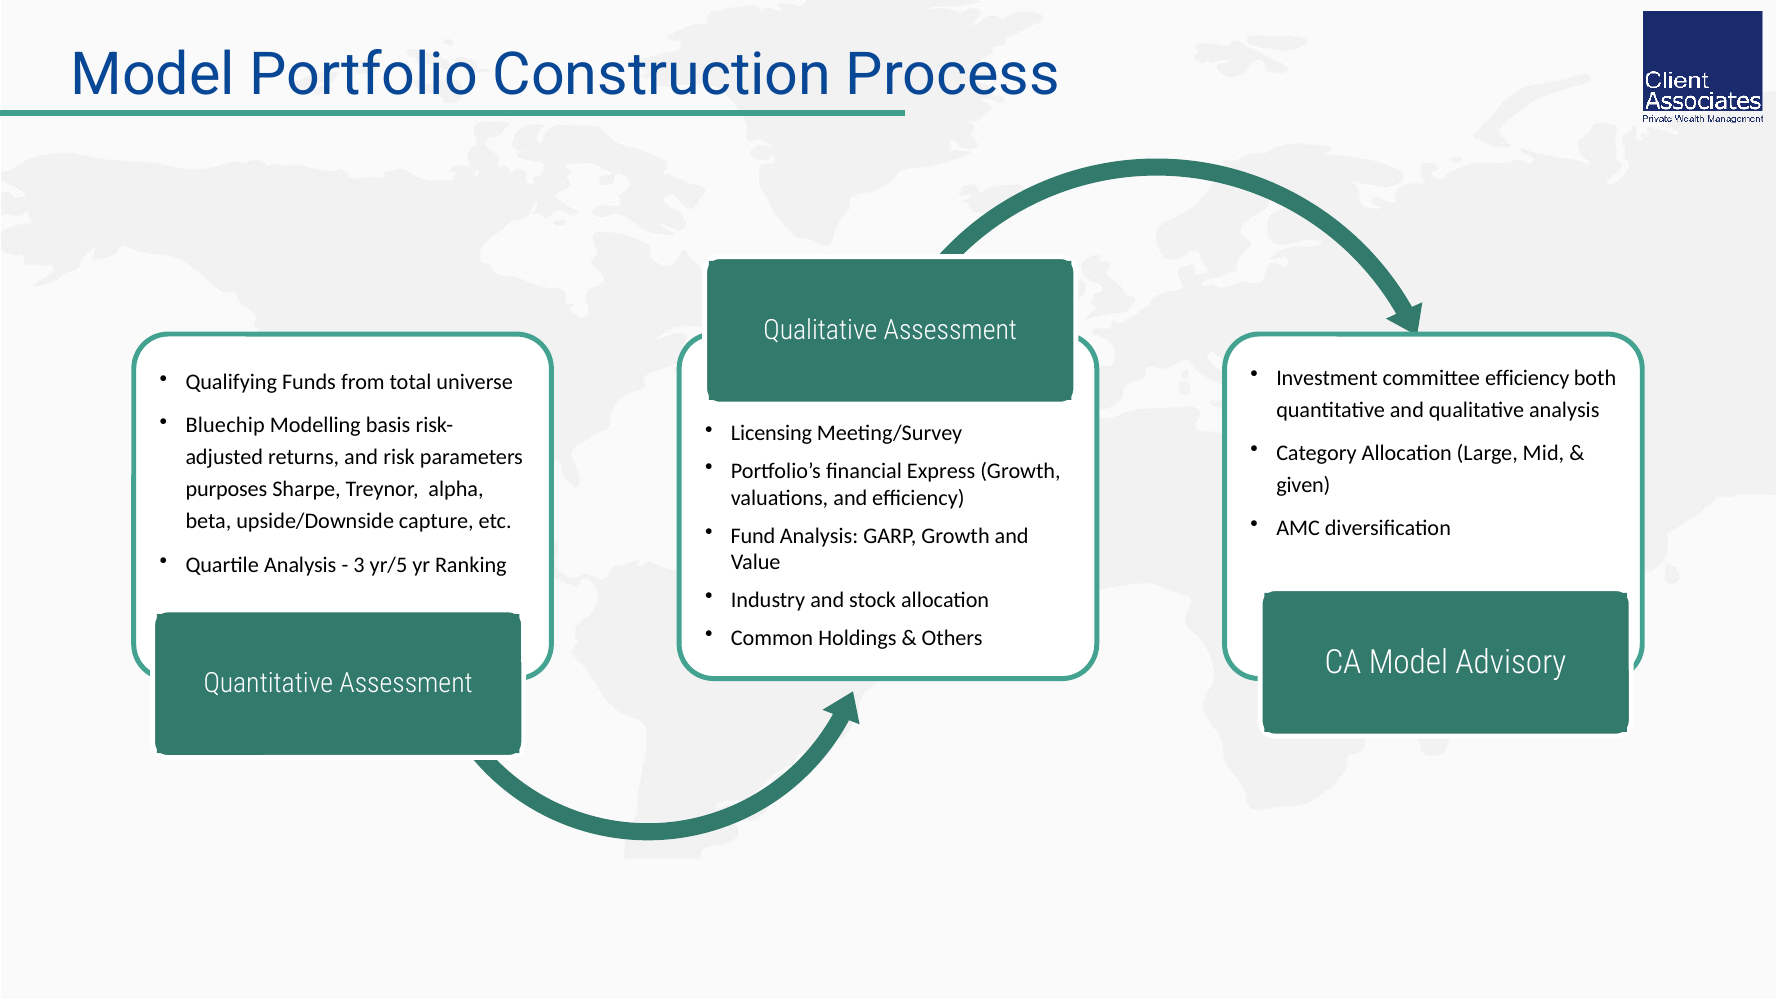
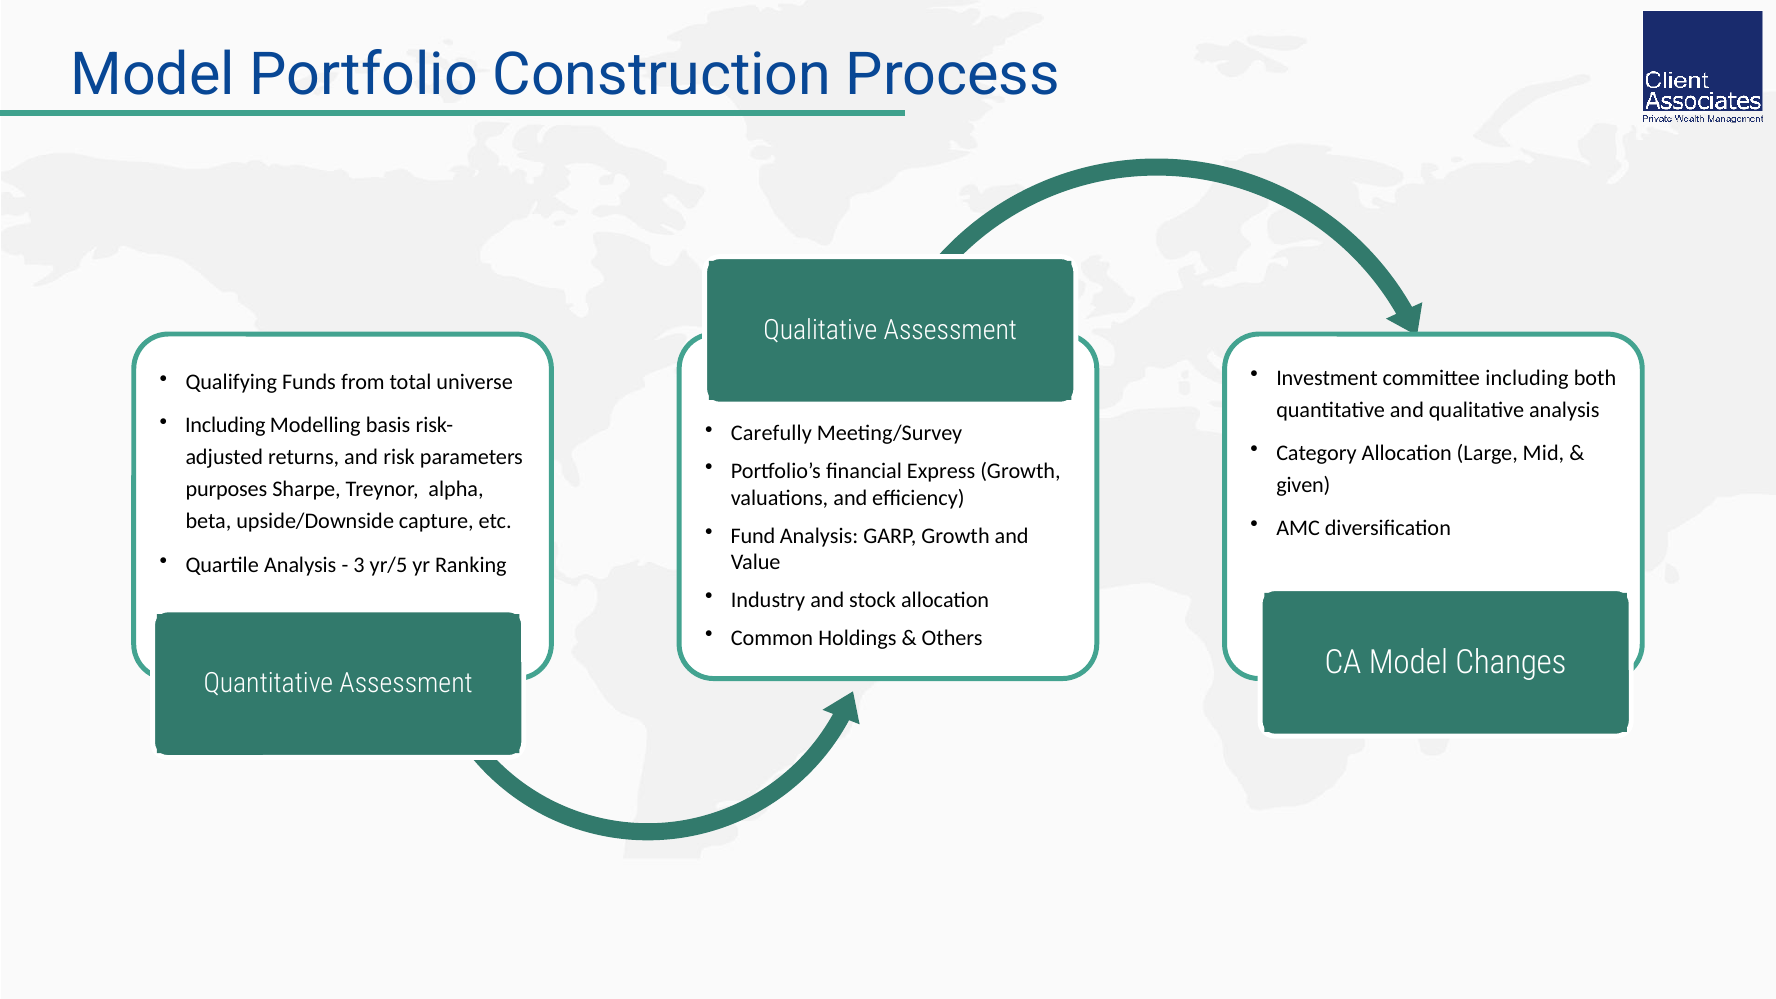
committee efficiency: efficiency -> including (1527, 378)
Bluechip: Bluechip -> Including (225, 426)
Licensing: Licensing -> Carefully (771, 434)
Advisory: Advisory -> Changes (1511, 662)
